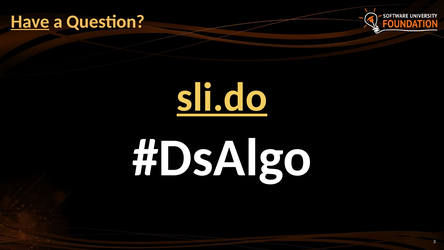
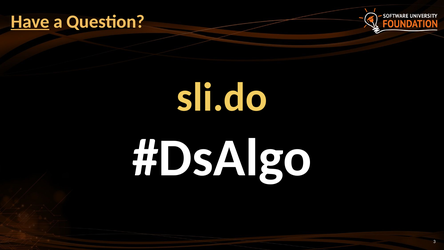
sli.do underline: present -> none (222, 97)
